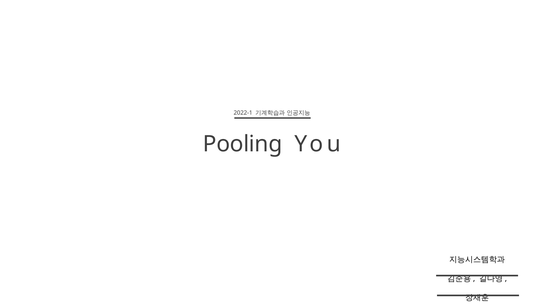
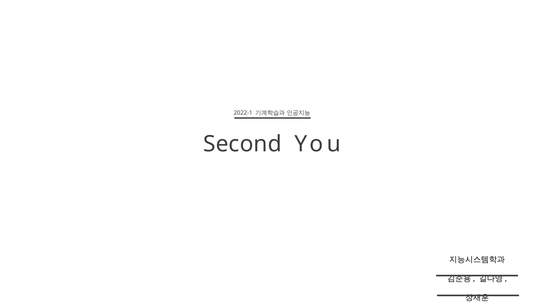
Pooling: Pooling -> Second (242, 144)
